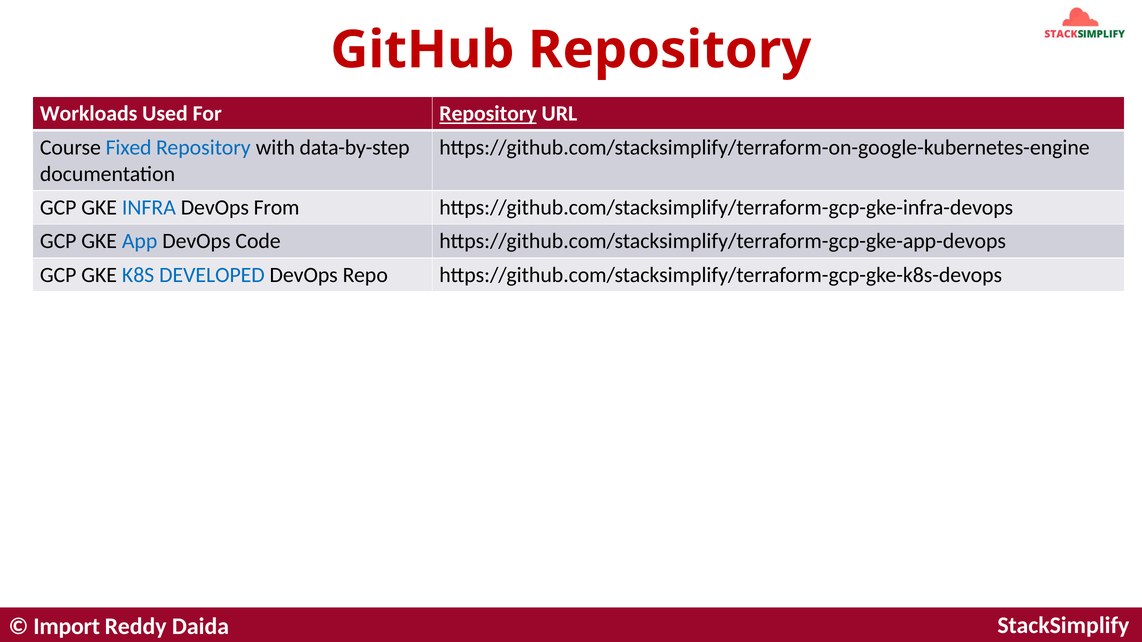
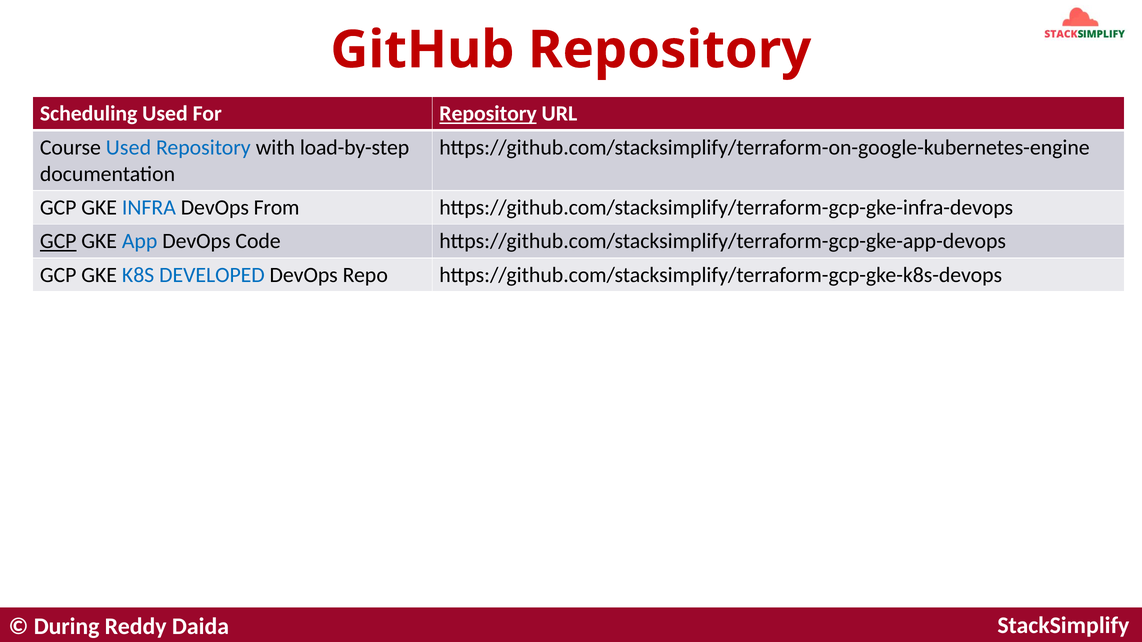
Workloads: Workloads -> Scheduling (89, 114)
Course Fixed: Fixed -> Used (128, 147)
data-by-step: data-by-step -> load-by-step (355, 147)
GCP underline: none -> present (58, 241)
Import: Import -> During (67, 627)
